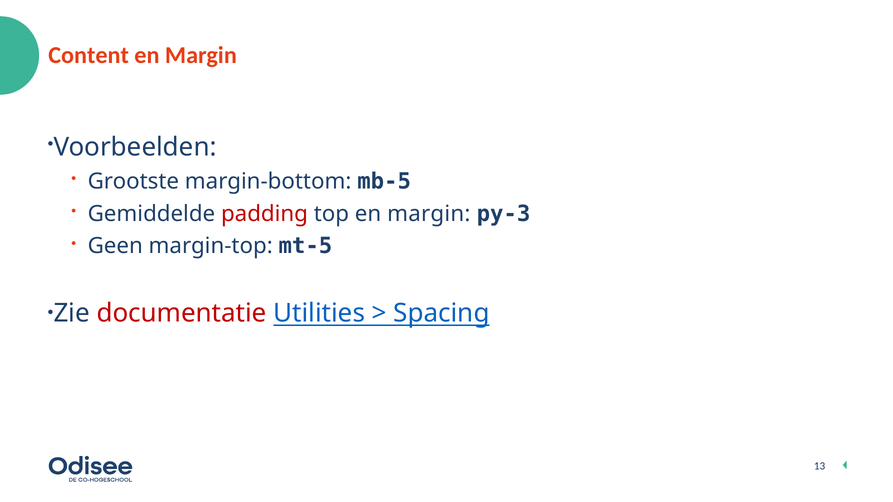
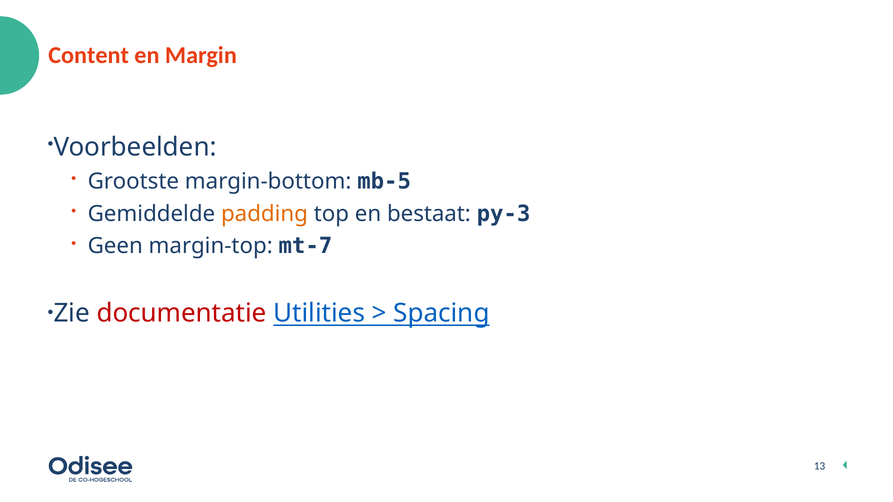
padding colour: red -> orange (265, 214)
top en margin: margin -> bestaat (429, 214)
mt-5: mt-5 -> mt-7 (305, 246)
